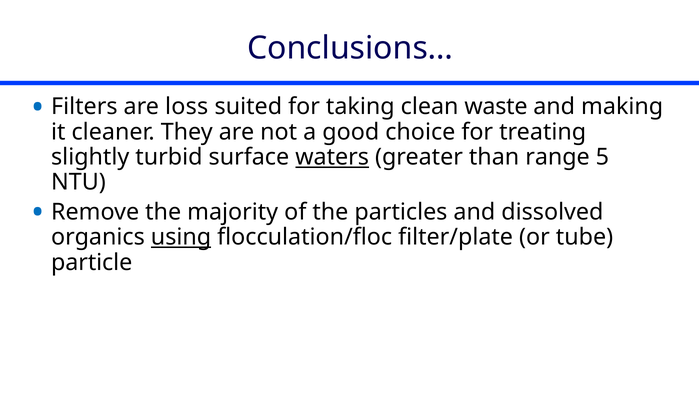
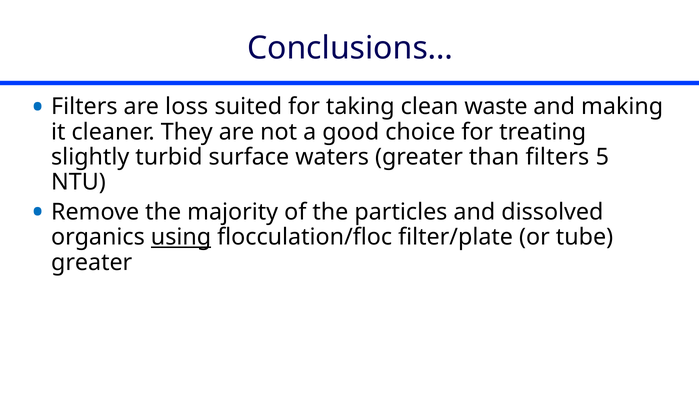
waters underline: present -> none (332, 157)
than range: range -> filters (557, 157)
particle: particle -> greater (92, 263)
